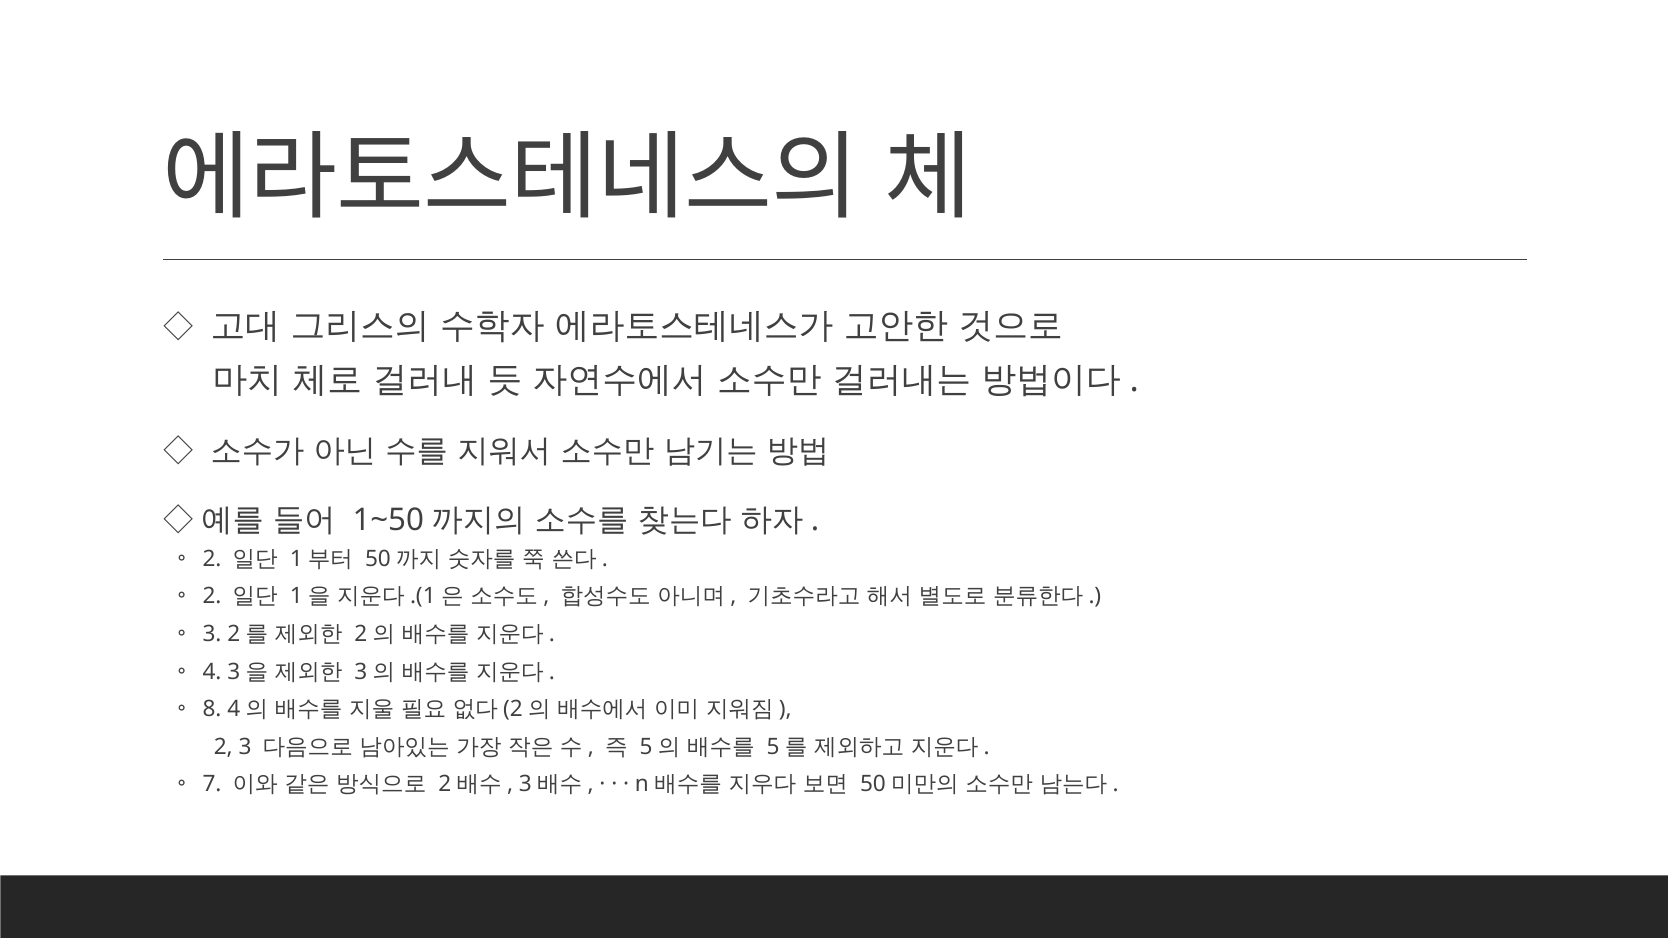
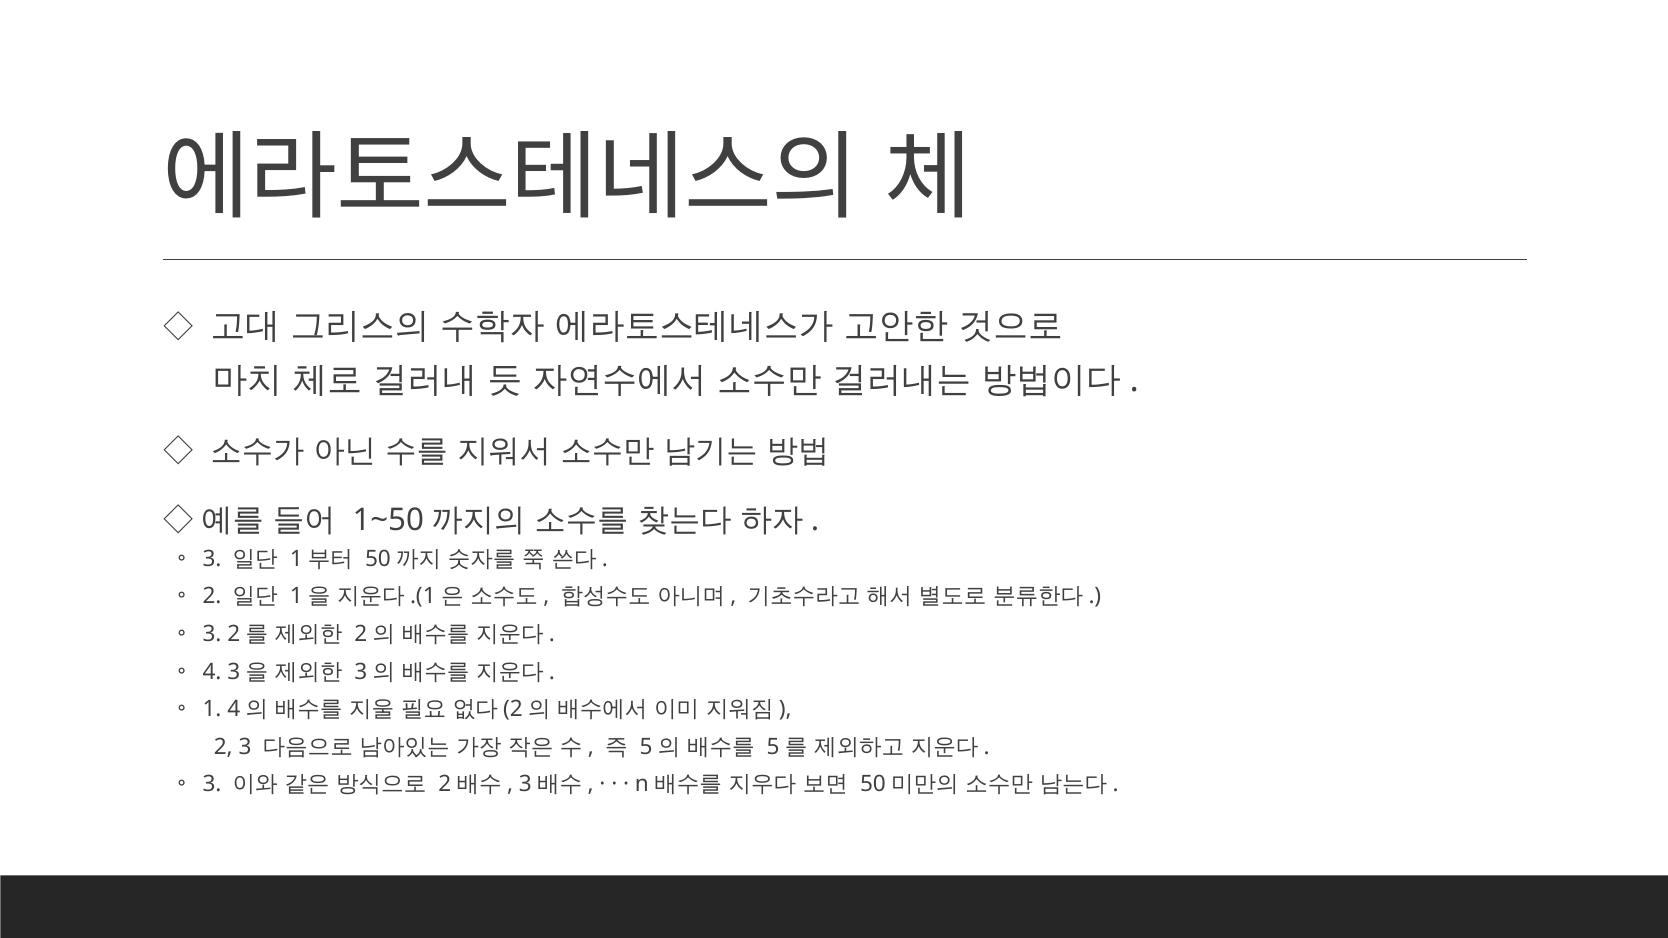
2: 2 -> 3 (212, 559)
8: 8 -> 1 (212, 709)
7: 7 -> 3 (212, 785)
